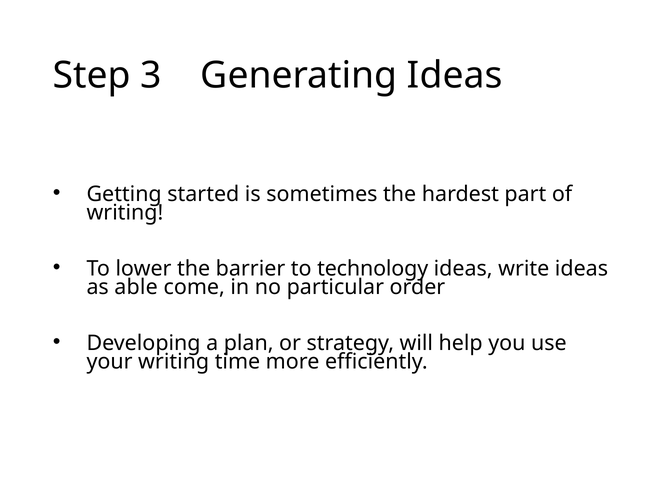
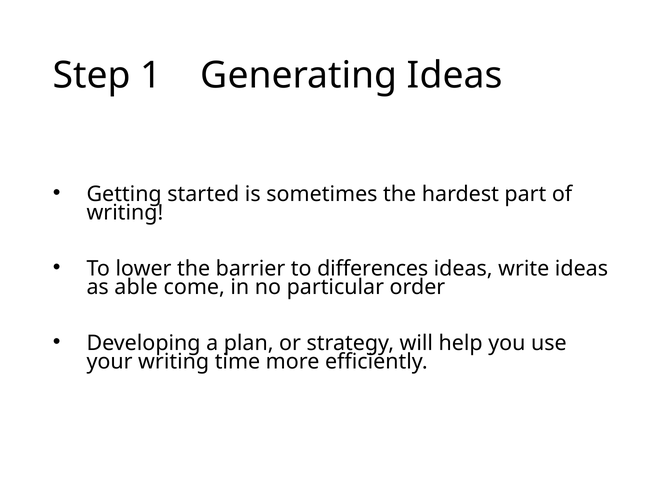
3: 3 -> 1 (151, 75)
technology: technology -> differences (373, 269)
